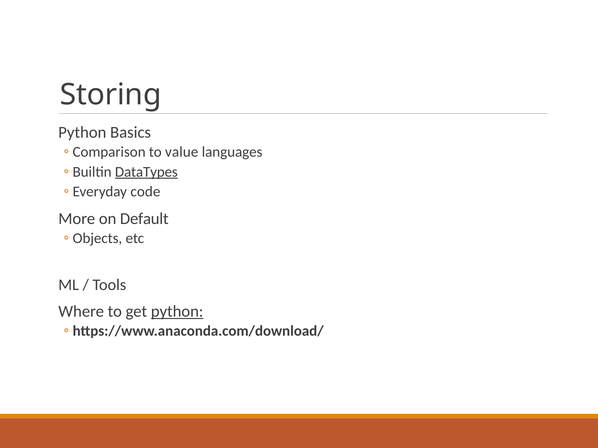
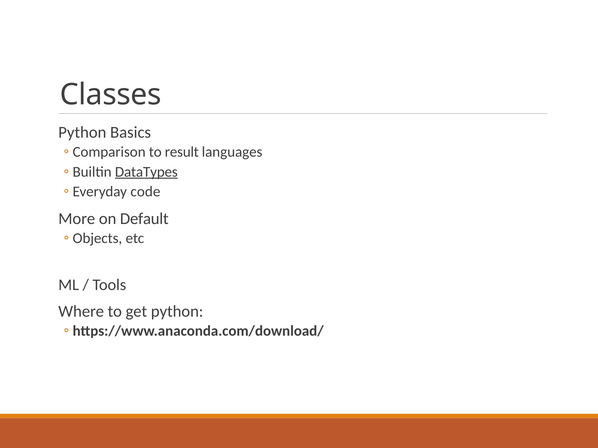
Storing: Storing -> Classes (111, 95)
value: value -> result (182, 152)
python underline: present -> none (177, 312)
